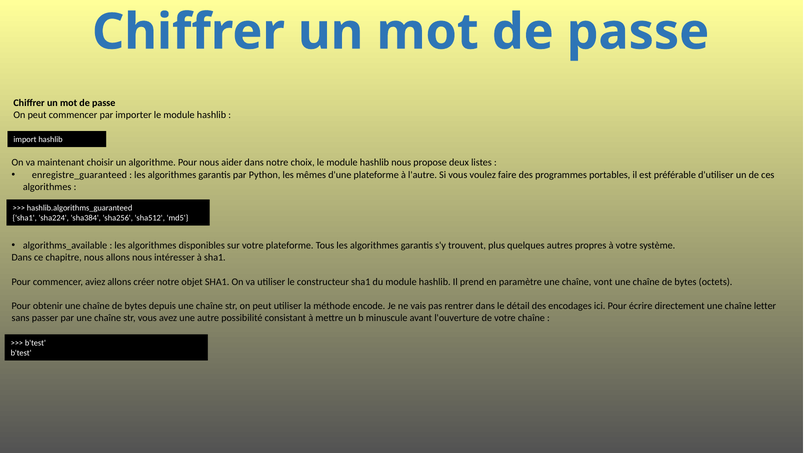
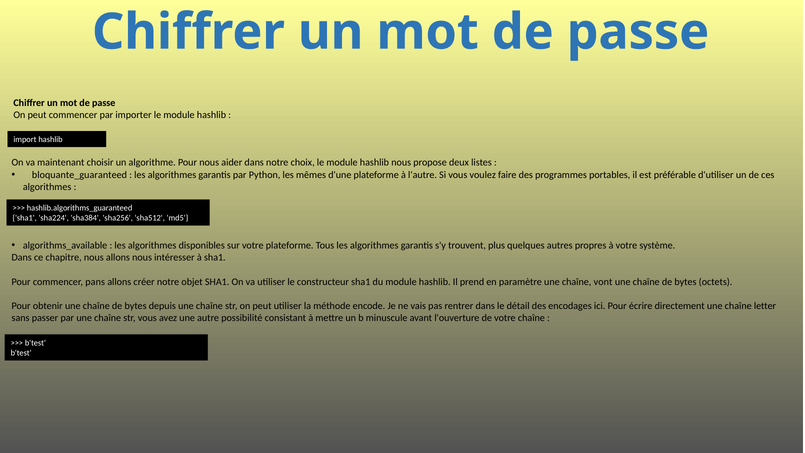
enregistre_guaranteed: enregistre_guaranteed -> bloquante_guaranteed (79, 175)
aviez: aviez -> pans (95, 282)
